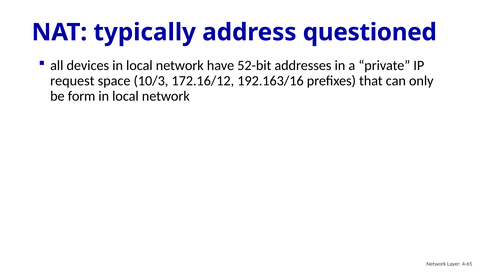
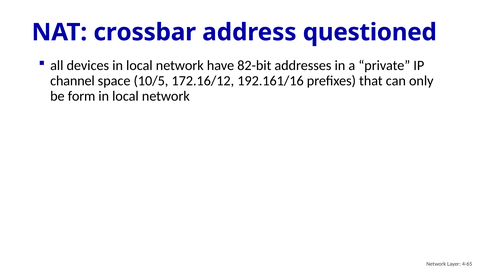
typically: typically -> crossbar (145, 32)
52-bit: 52-bit -> 82-bit (254, 66)
request: request -> channel (72, 81)
10/3: 10/3 -> 10/5 (151, 81)
192.163/16: 192.163/16 -> 192.161/16 (271, 81)
